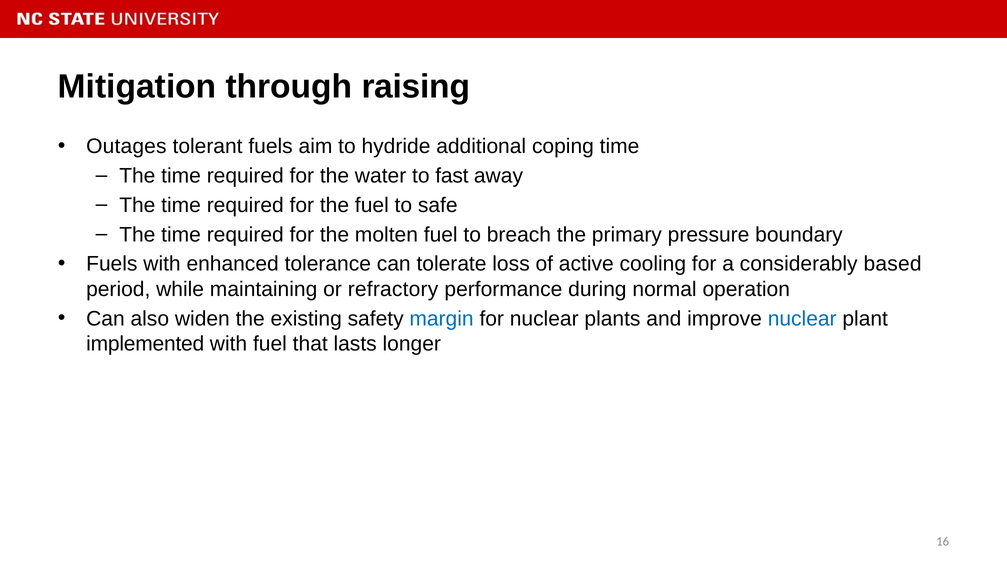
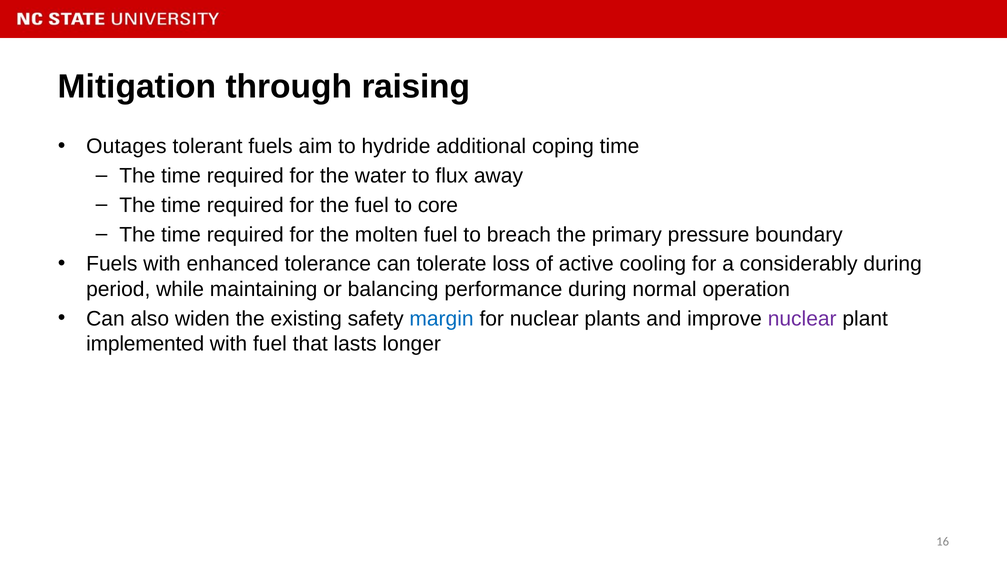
fast: fast -> flux (452, 176)
safe: safe -> core (438, 205)
considerably based: based -> during (893, 264)
refractory: refractory -> balancing (393, 289)
nuclear colour: blue -> purple (802, 318)
